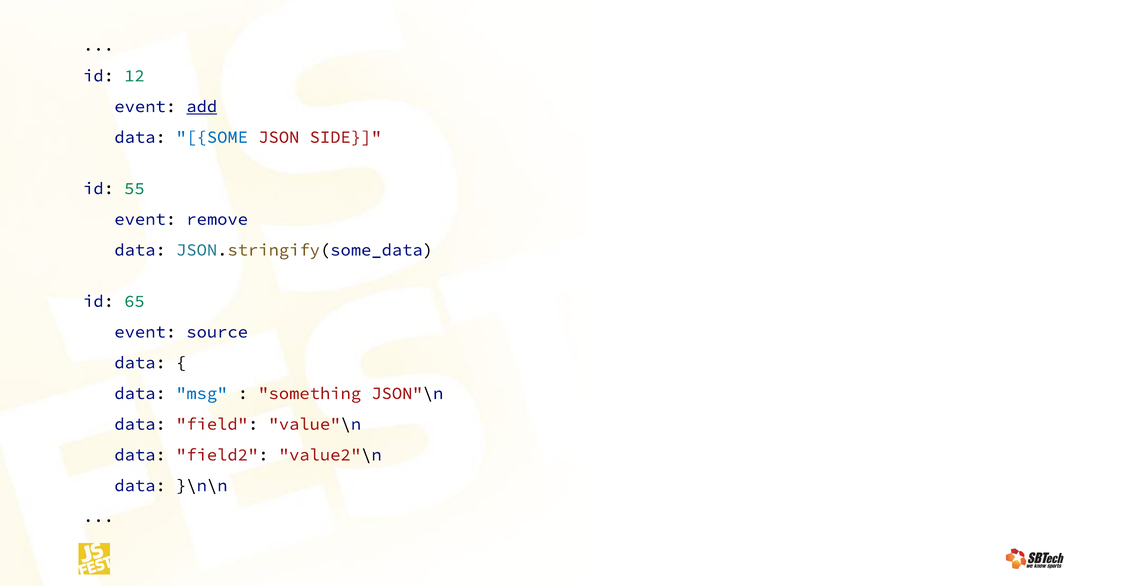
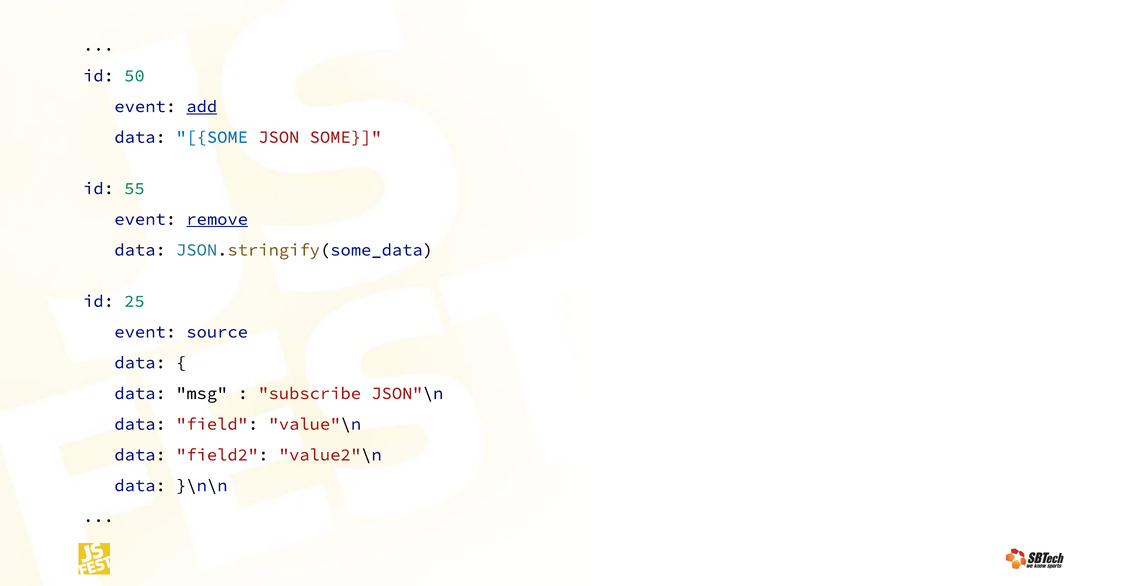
12: 12 -> 50 (134, 76)
JSON SIDE: SIDE -> SOME (346, 137)
remove underline: none -> present (217, 219)
65: 65 -> 25 (134, 301)
msg colour: blue -> black (202, 394)
something: something -> subscribe (310, 394)
